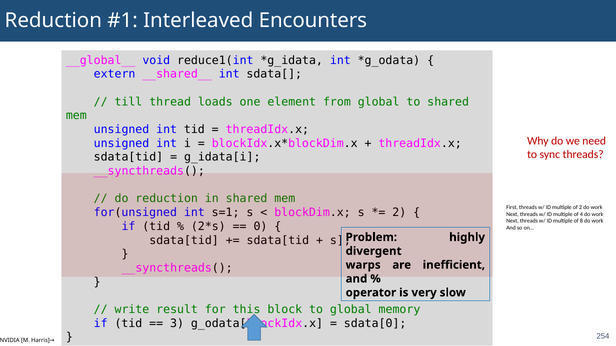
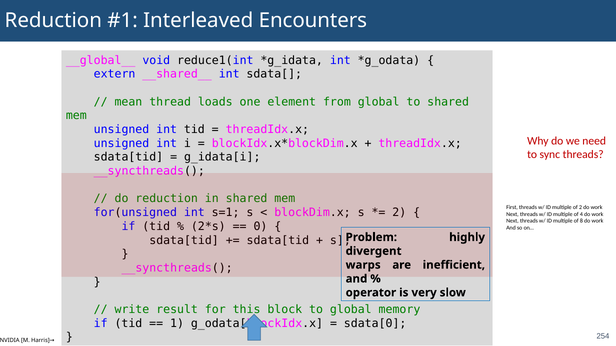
till: till -> mean (128, 102)
3: 3 -> 1 (177, 324)
